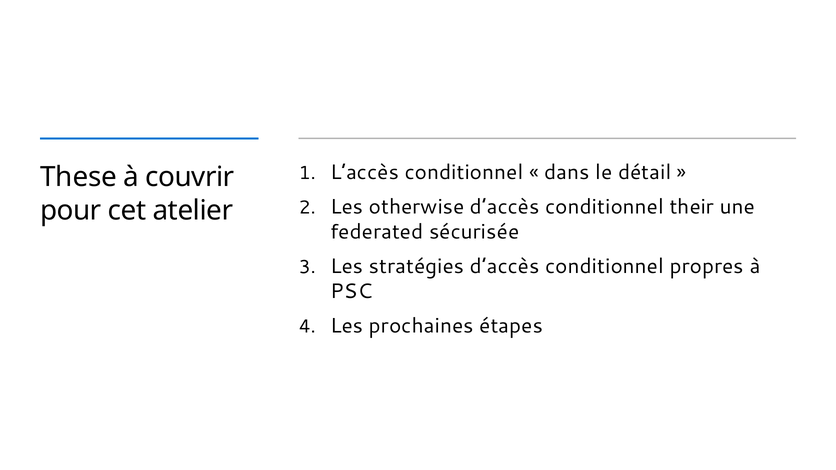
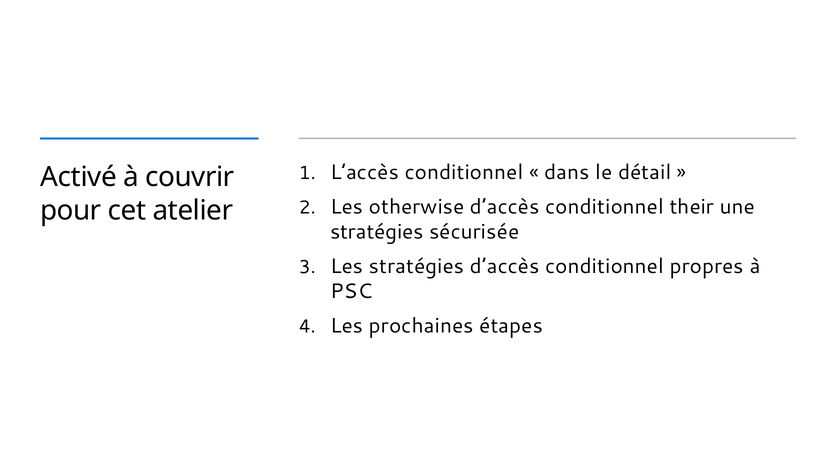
These: These -> Activé (79, 177)
federated: federated -> stratégies (377, 232)
